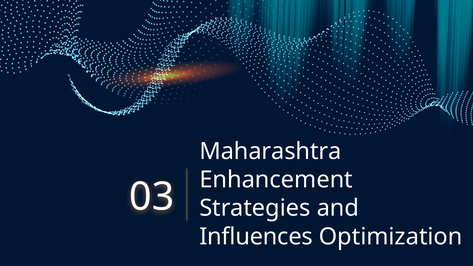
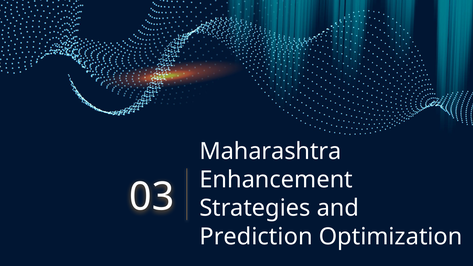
Influences: Influences -> Prediction (256, 237)
